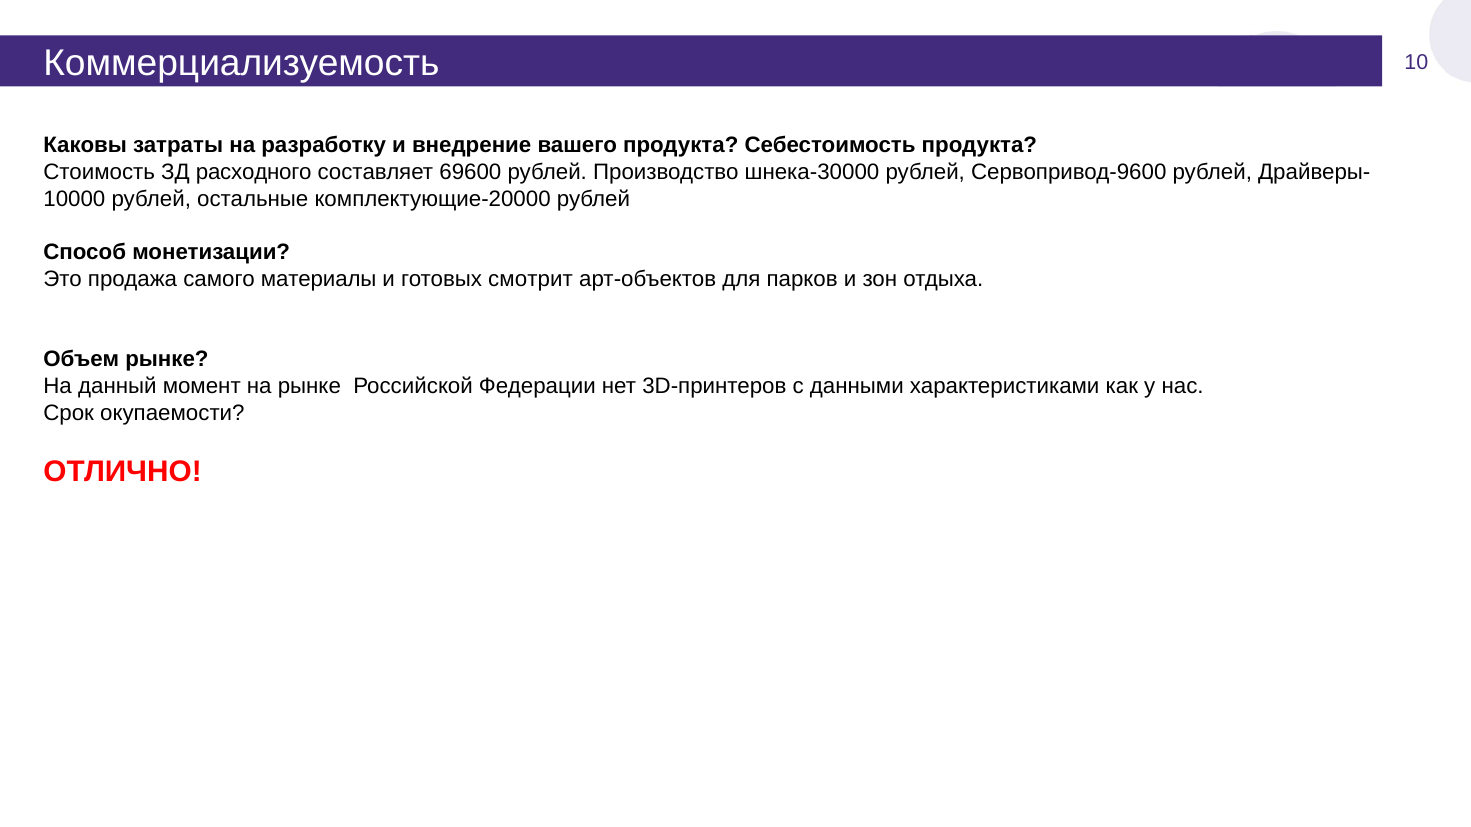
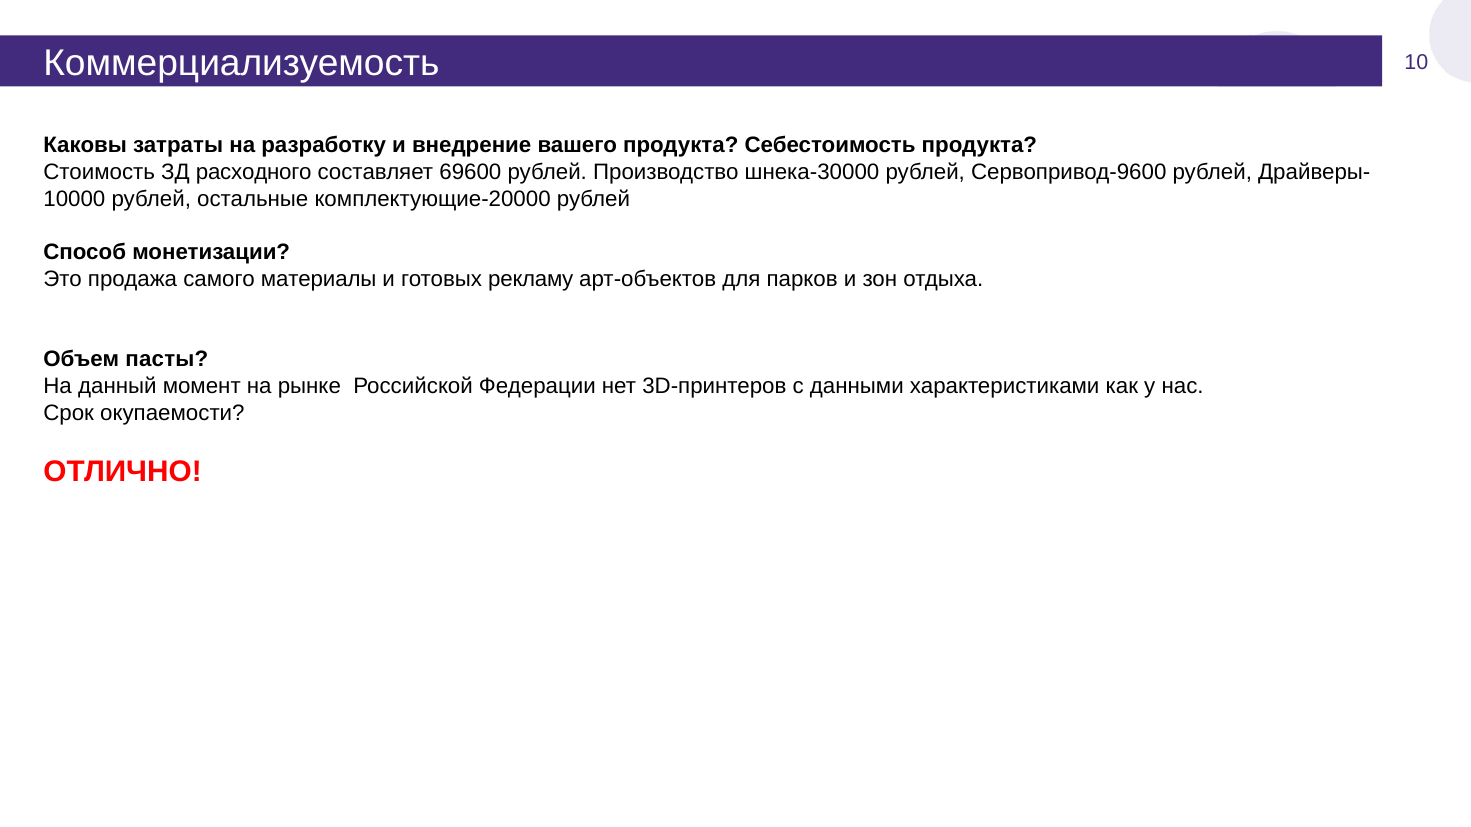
смотрит: смотрит -> рекламу (531, 279)
Объем рынке: рынке -> пасты (167, 360)
